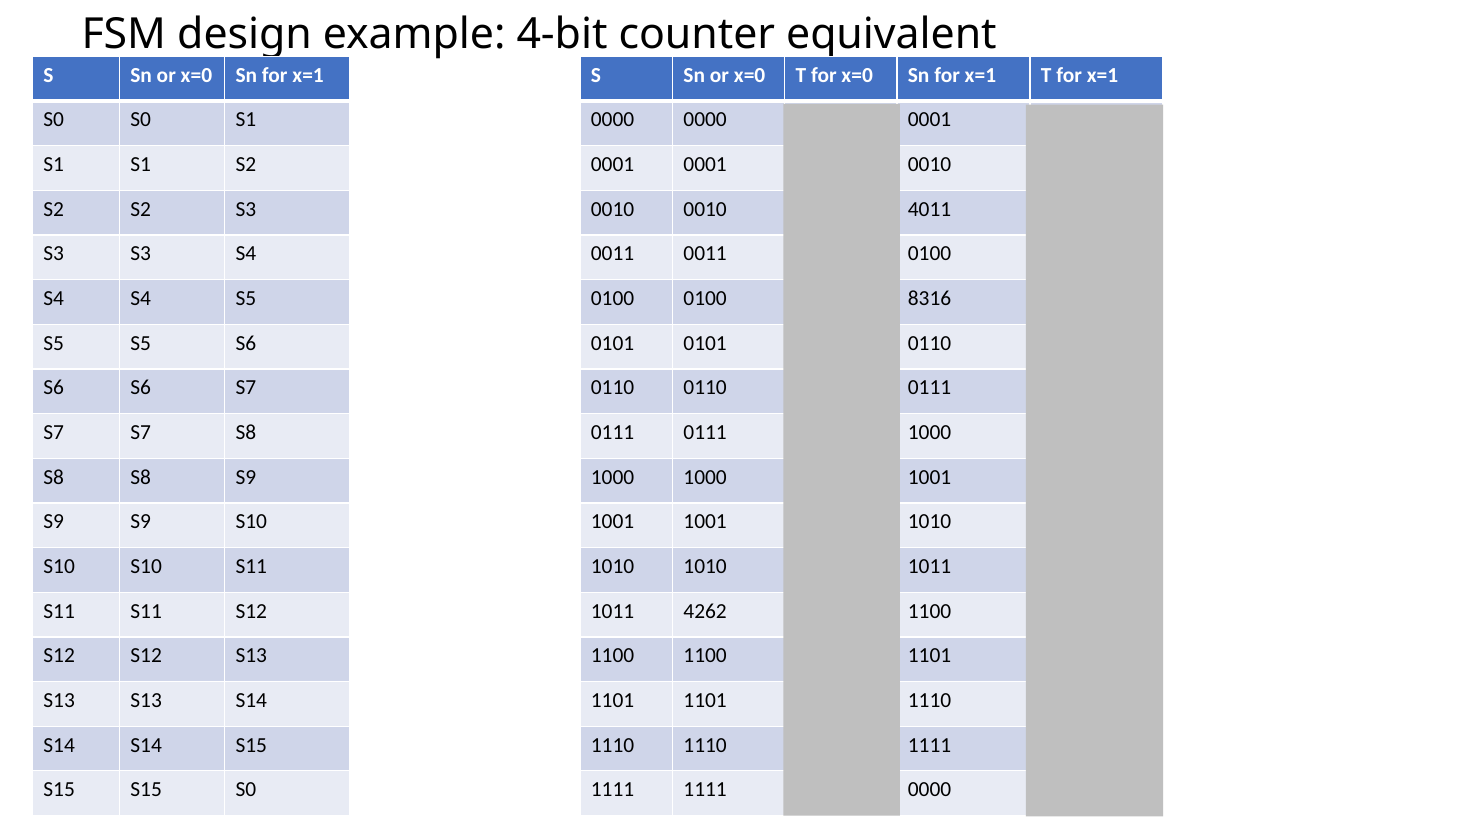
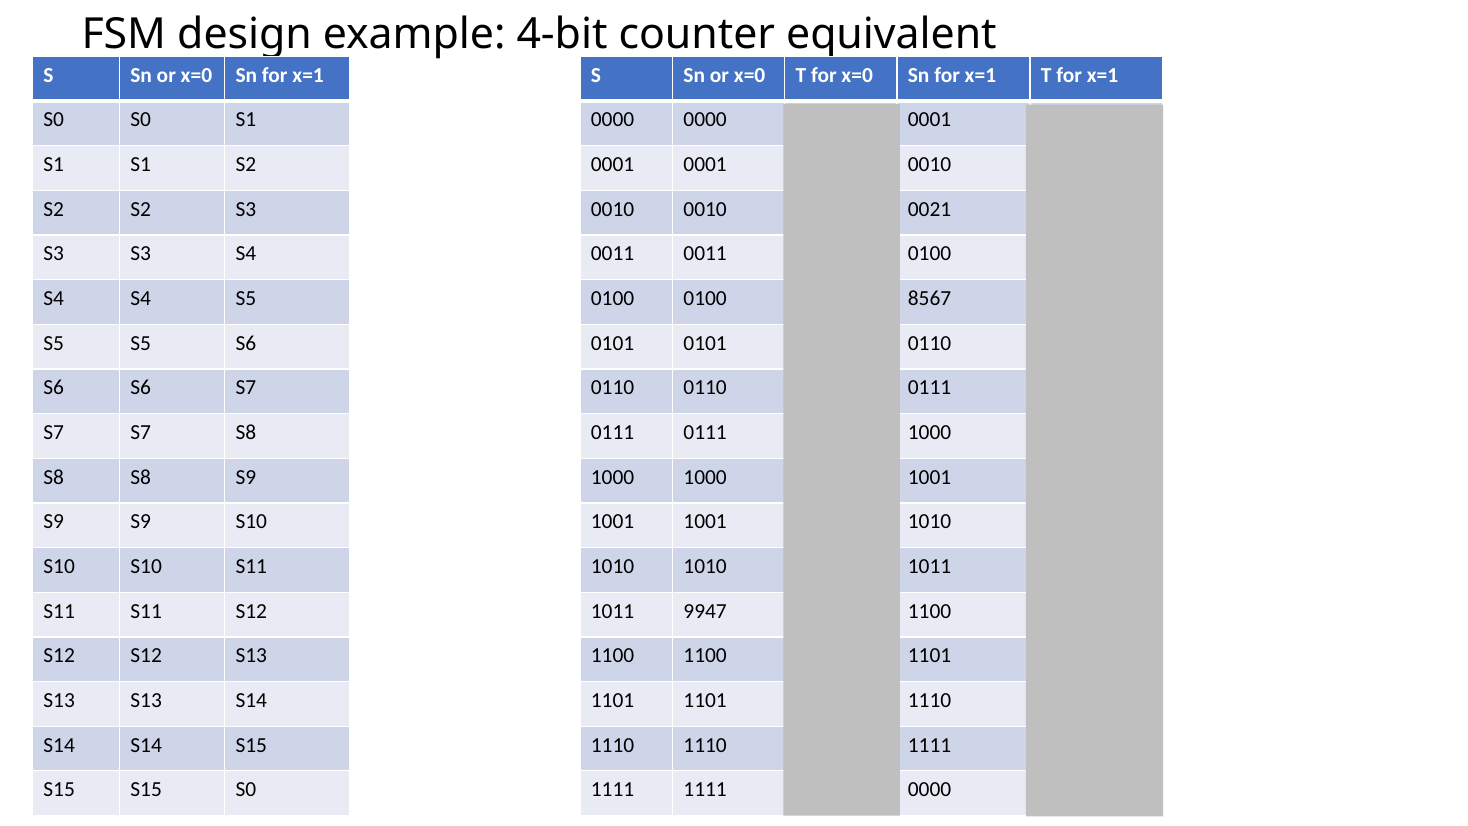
4011: 4011 -> 0021 (930, 209)
8316: 8316 -> 8567 (930, 298)
4262: 4262 -> 9947 (705, 611)
